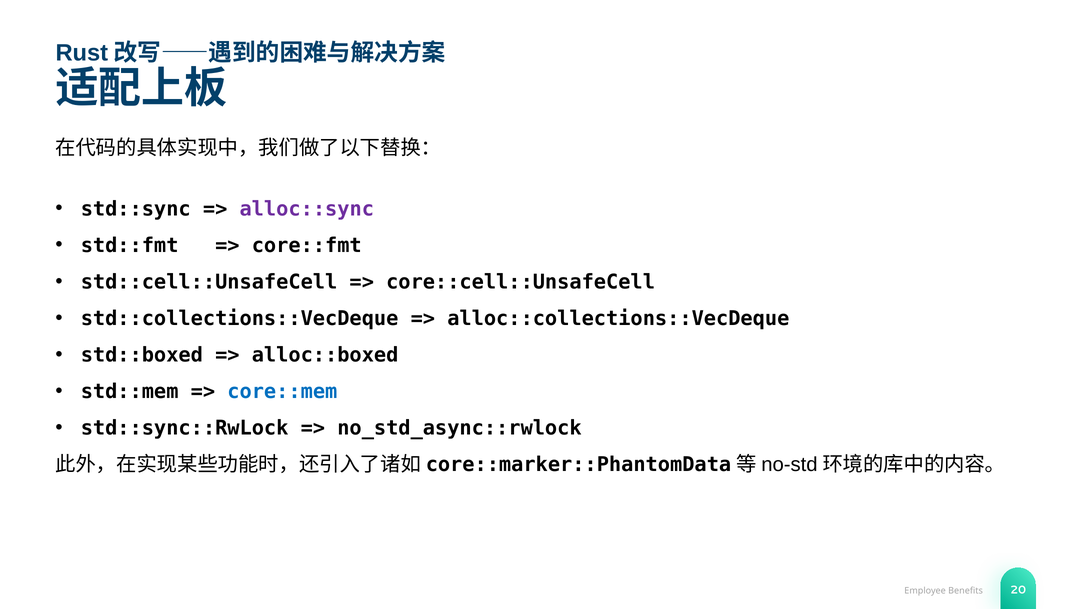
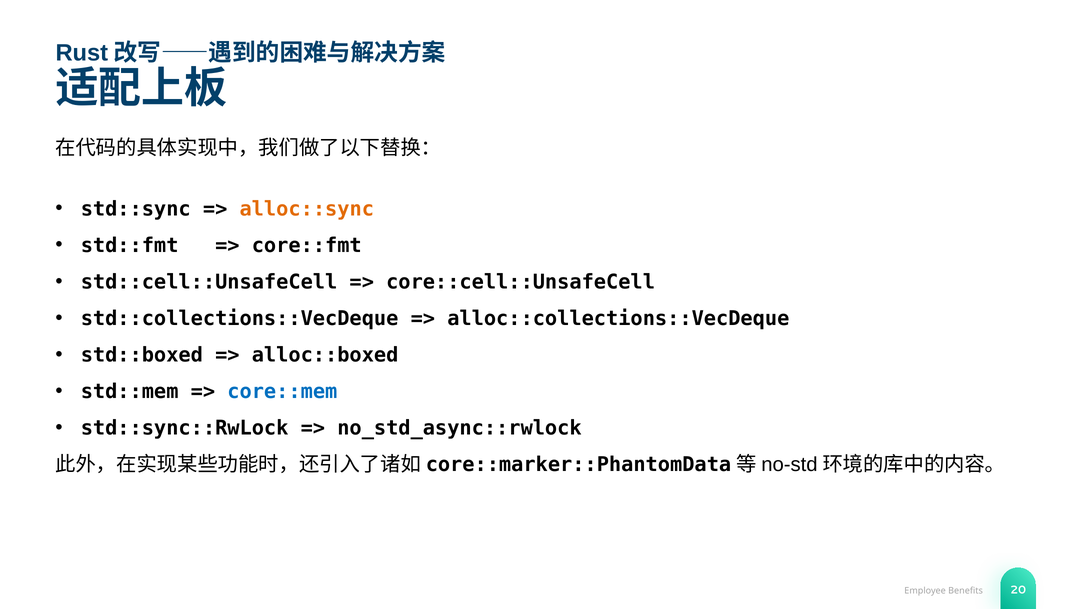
alloc::sync colour: purple -> orange (307, 209)
